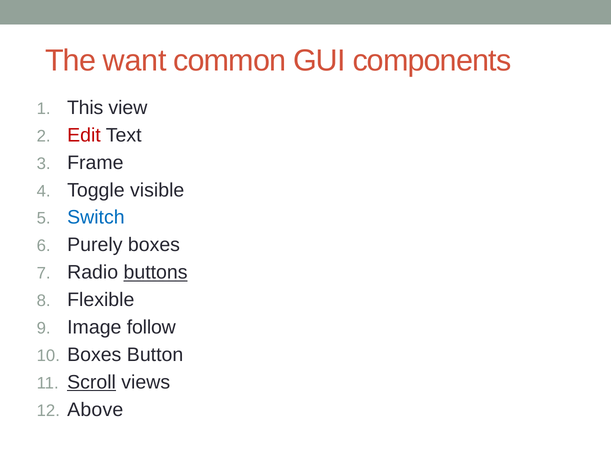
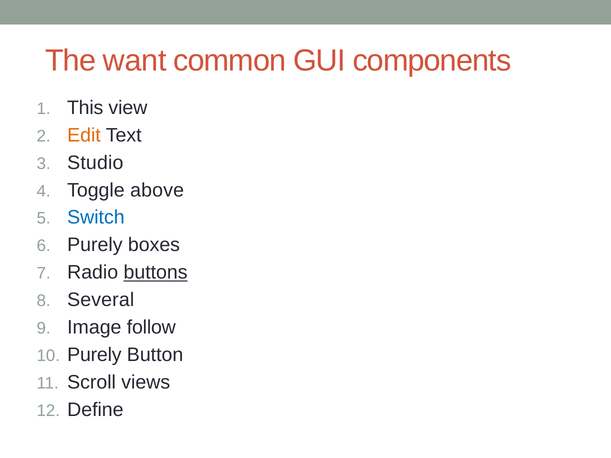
Edit colour: red -> orange (84, 135)
Frame: Frame -> Studio (95, 163)
visible: visible -> above (157, 190)
Flexible: Flexible -> Several (101, 300)
Boxes: Boxes -> Purely (94, 355)
Scroll underline: present -> none (92, 382)
Above: Above -> Define (95, 410)
